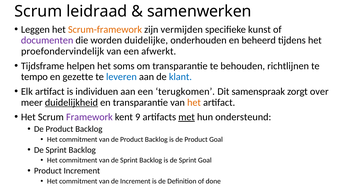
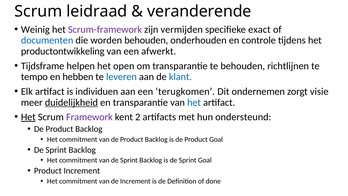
samenwerken: samenwerken -> veranderende (199, 11)
Leggen: Leggen -> Weinig (35, 29)
Scrum-framework colour: orange -> purple (105, 29)
kunst: kunst -> exact (259, 29)
documenten colour: purple -> blue (47, 40)
worden duidelijke: duidelijke -> behouden (146, 40)
beheerd: beheerd -> controle (259, 40)
proefondervindelijk: proefondervindelijk -> productontwikkeling (63, 51)
soms: soms -> open (124, 66)
gezette: gezette -> hebben (78, 77)
samenspraak: samenspraak -> ondernemen (258, 91)
over: over -> visie (319, 91)
het colour: orange -> blue (194, 102)
Het underline: none -> present (28, 117)
9: 9 -> 2 (138, 117)
met underline: present -> none (187, 117)
